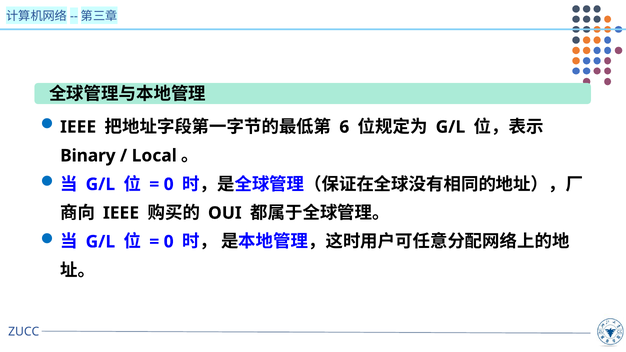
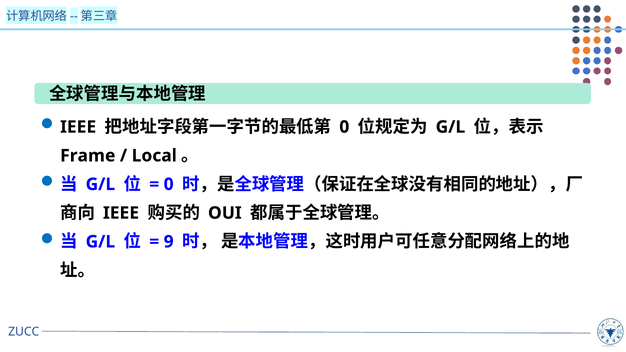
6: 6 -> 0 (344, 127)
Binary: Binary -> Frame (88, 156)
0: 0 -> 9 (169, 242)
